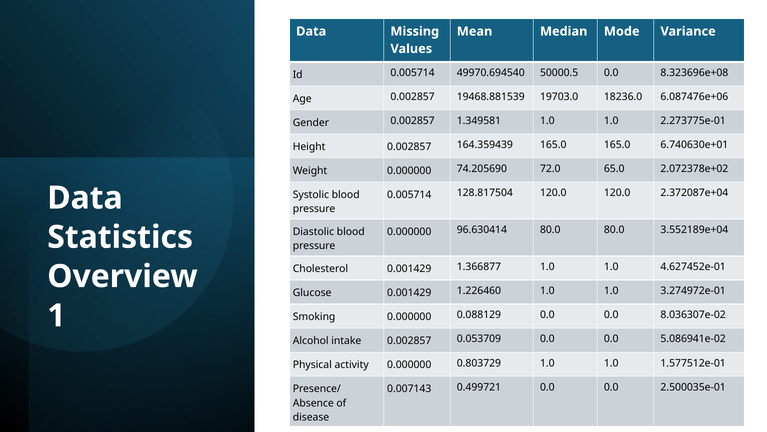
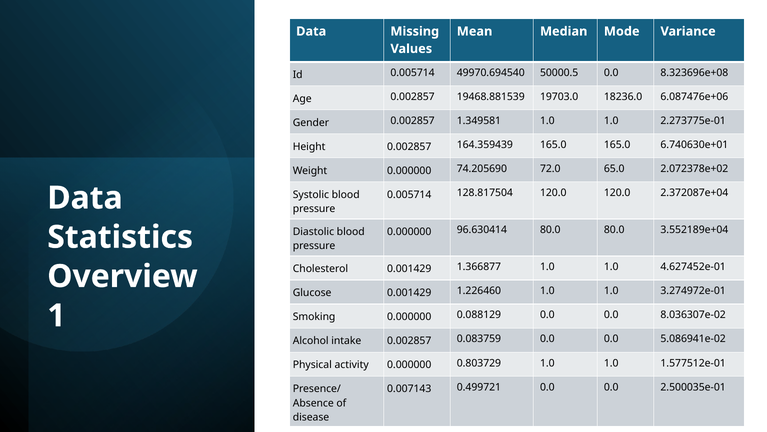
0.053709: 0.053709 -> 0.083759 (479, 339)
